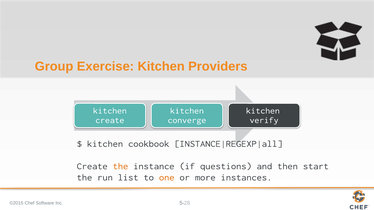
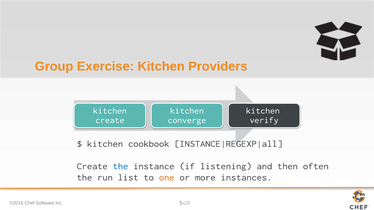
the colour: orange -> blue (120, 166)
questions: questions -> listening (226, 166)
start: start -> often (316, 166)
